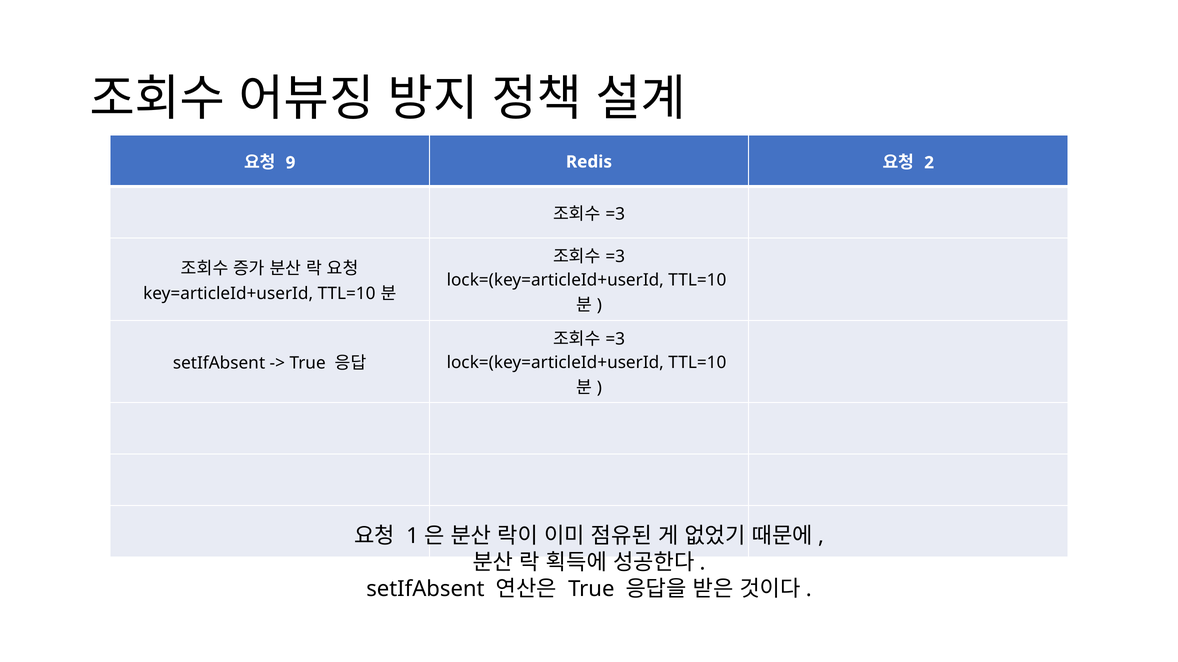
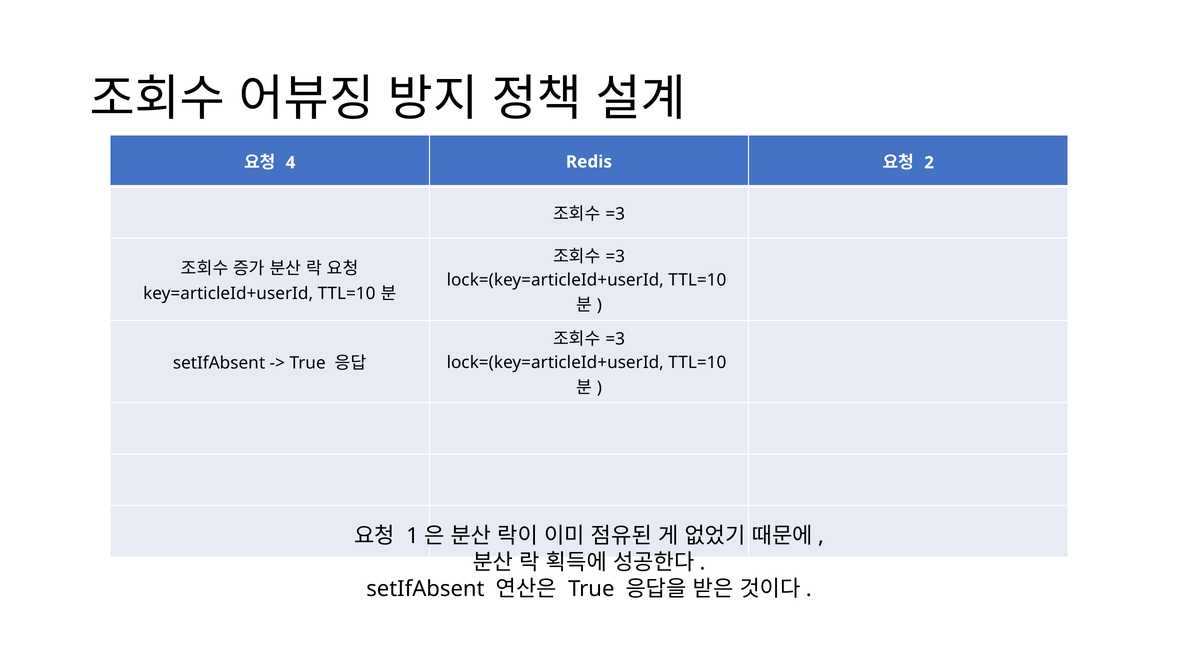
9: 9 -> 4 (290, 163)
